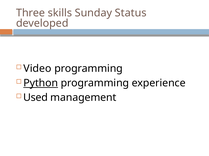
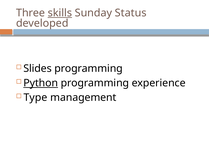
skills underline: none -> present (60, 13)
Video: Video -> Slides (38, 69)
Used: Used -> Type (35, 98)
